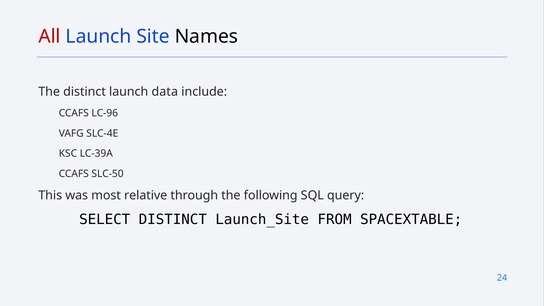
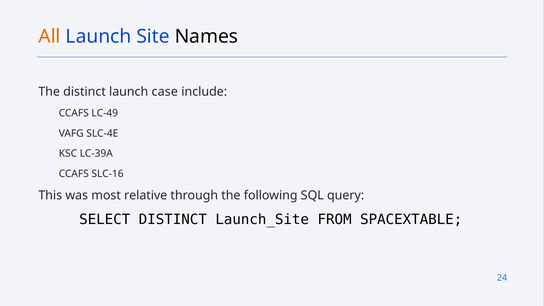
All colour: red -> orange (50, 36)
data: data -> case (165, 92)
LC-96: LC-96 -> LC-49 (105, 113)
SLC-50: SLC-50 -> SLC-16 (108, 174)
